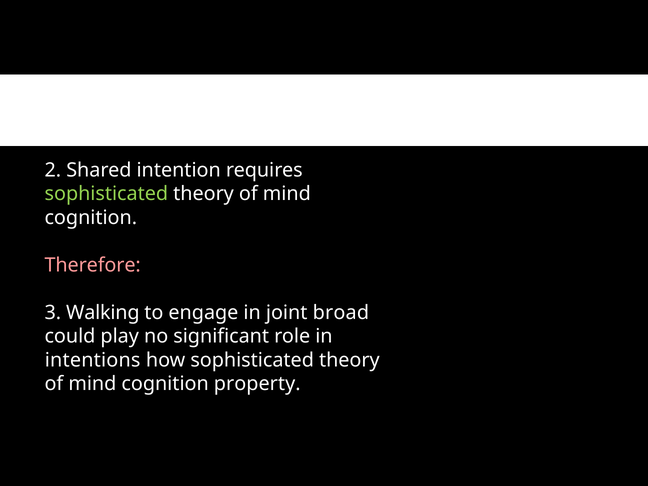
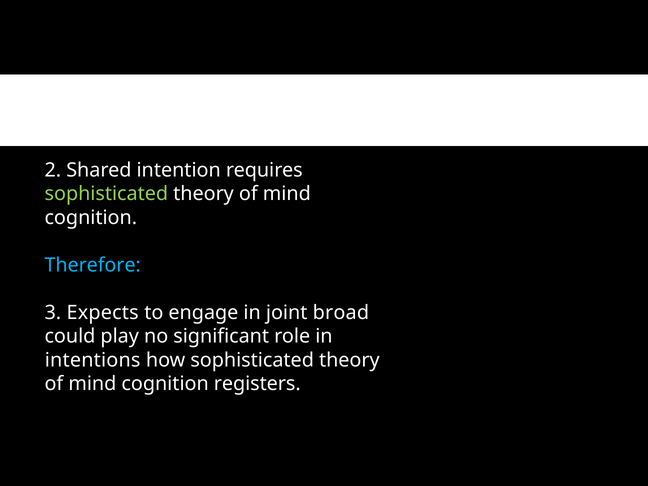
Therefore colour: pink -> light blue (93, 265)
Walking: Walking -> Expects (103, 313)
property: property -> registers (257, 384)
